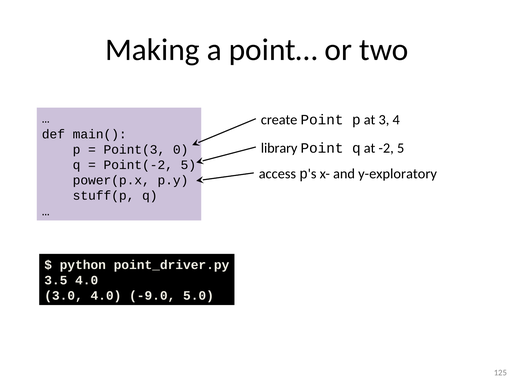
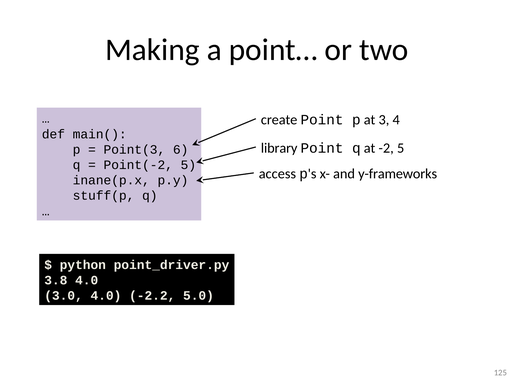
0: 0 -> 6 (181, 150)
y-exploratory: y-exploratory -> y-frameworks (398, 174)
power(p.x: power(p.x -> inane(p.x (111, 181)
3.5: 3.5 -> 3.8 (56, 281)
-9.0: -9.0 -> -2.2 (152, 296)
